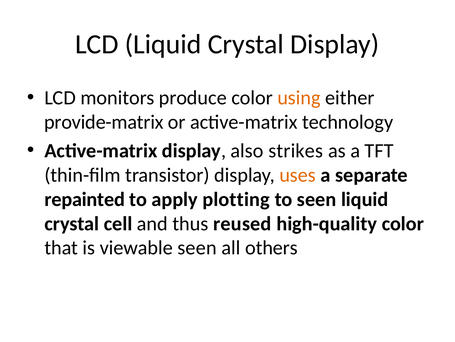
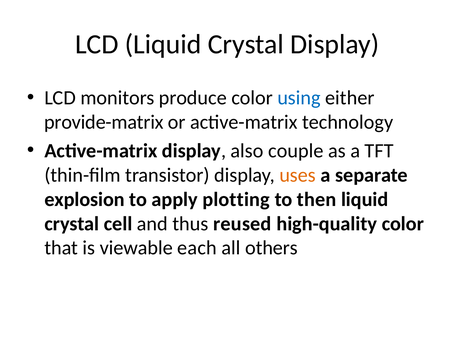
using colour: orange -> blue (299, 98)
strikes: strikes -> couple (296, 150)
repainted: repainted -> explosion (85, 199)
to seen: seen -> then (317, 199)
viewable seen: seen -> each (197, 247)
